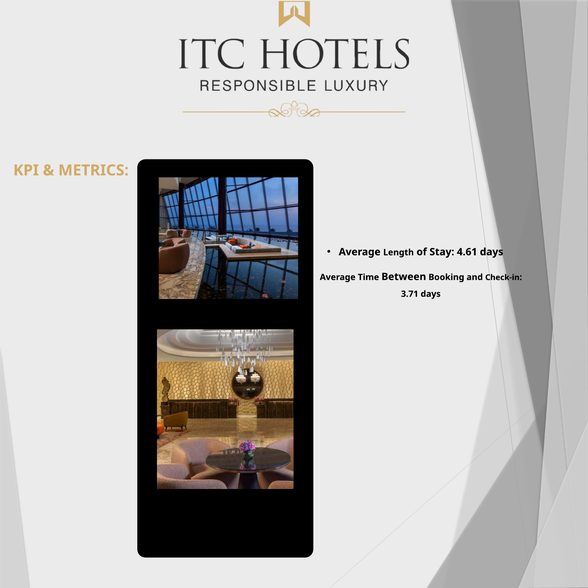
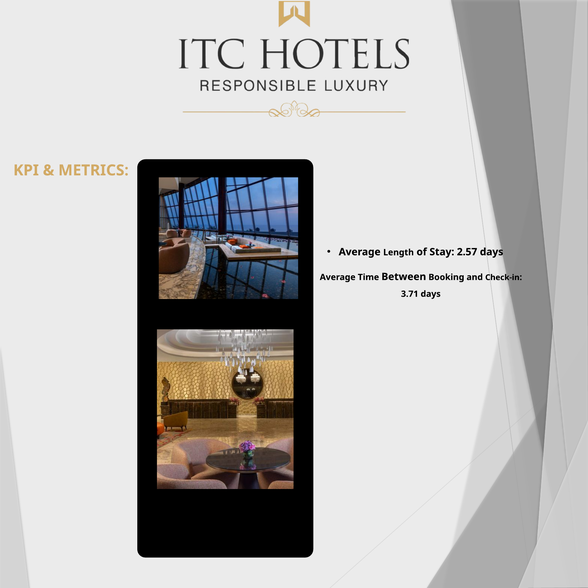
4.61: 4.61 -> 2.57 (467, 252)
